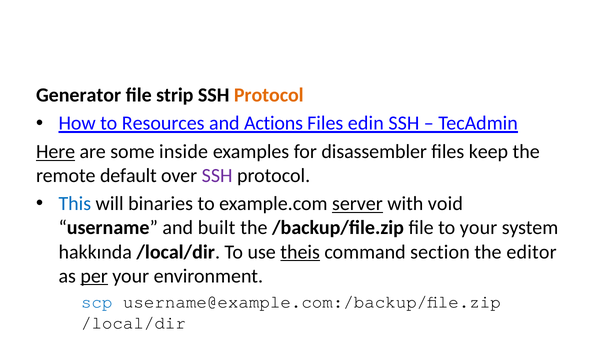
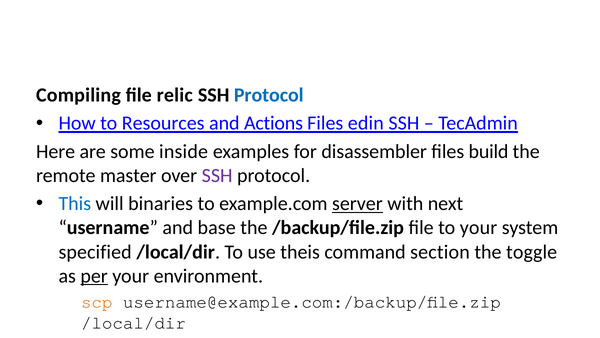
Generator: Generator -> Compiling (78, 95)
strip: strip -> relic (175, 95)
Protocol colour: orange -> blue (269, 95)
Here underline: present -> none (56, 152)
keep: keep -> build (489, 152)
default: default -> master (128, 176)
void: void -> next (446, 204)
built: built -> base (217, 228)
hakkında: hakkında -> specified (95, 252)
theis underline: present -> none (300, 252)
editor: editor -> toggle (532, 252)
scp colour: blue -> orange (97, 301)
